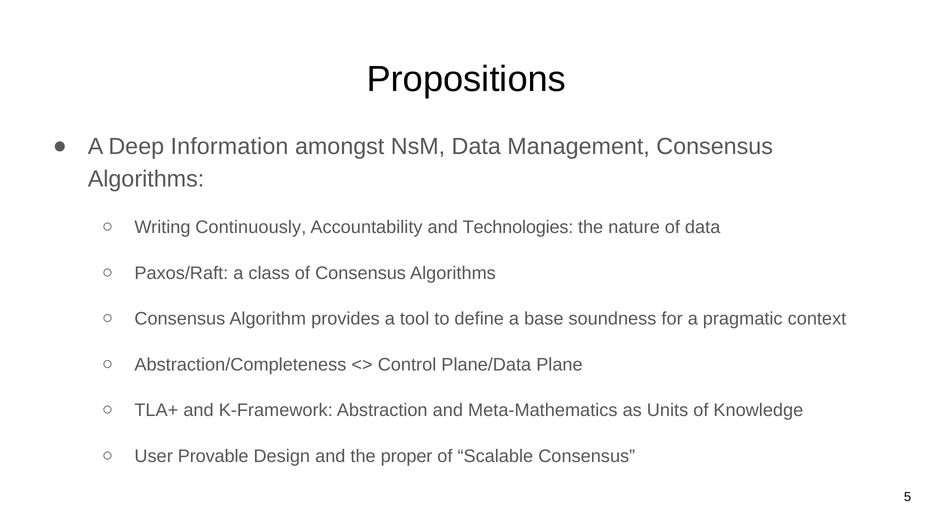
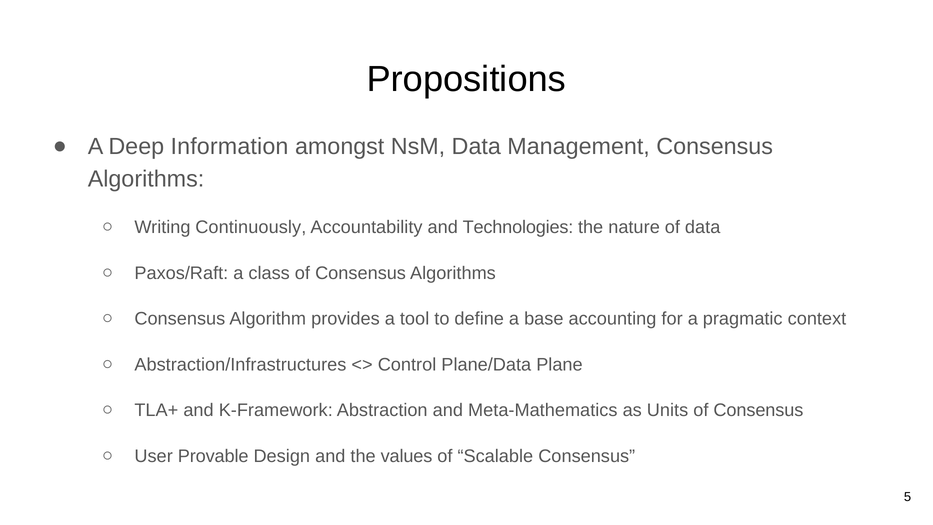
soundness: soundness -> accounting (612, 319)
Abstraction/Completeness: Abstraction/Completeness -> Abstraction/Infrastructures (240, 365)
Units of Knowledge: Knowledge -> Consensus (758, 410)
proper: proper -> values (407, 456)
